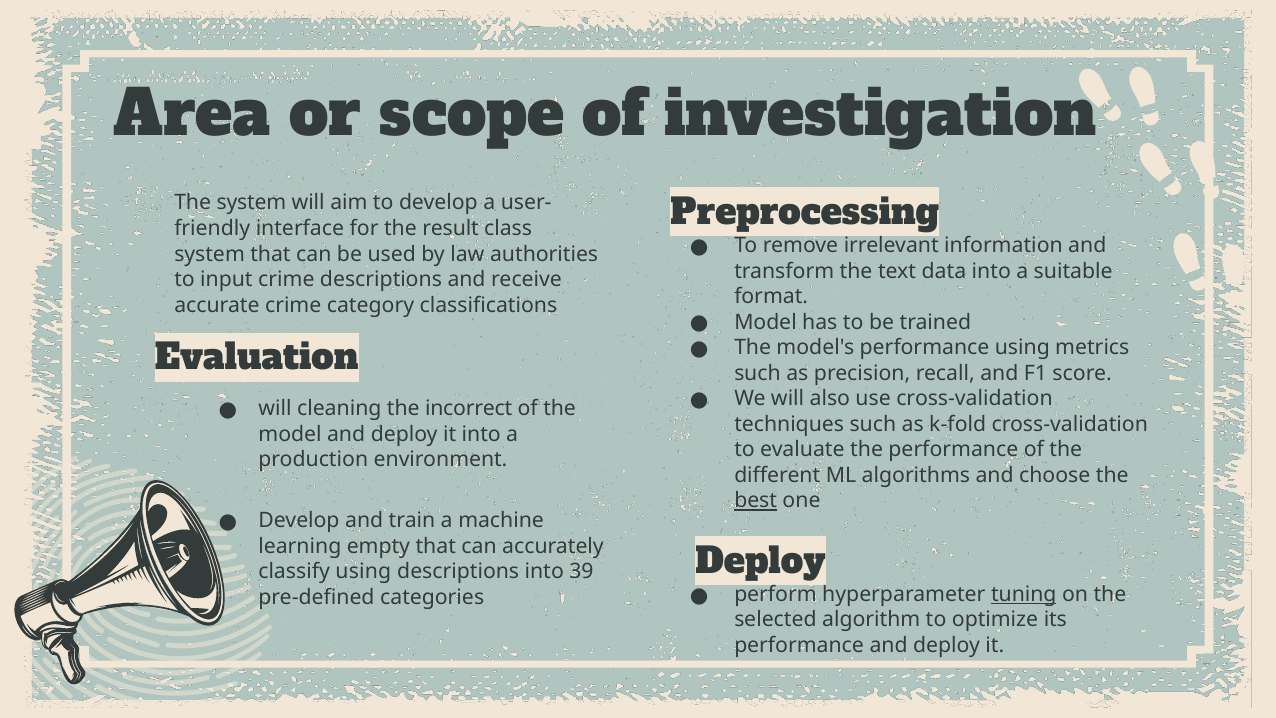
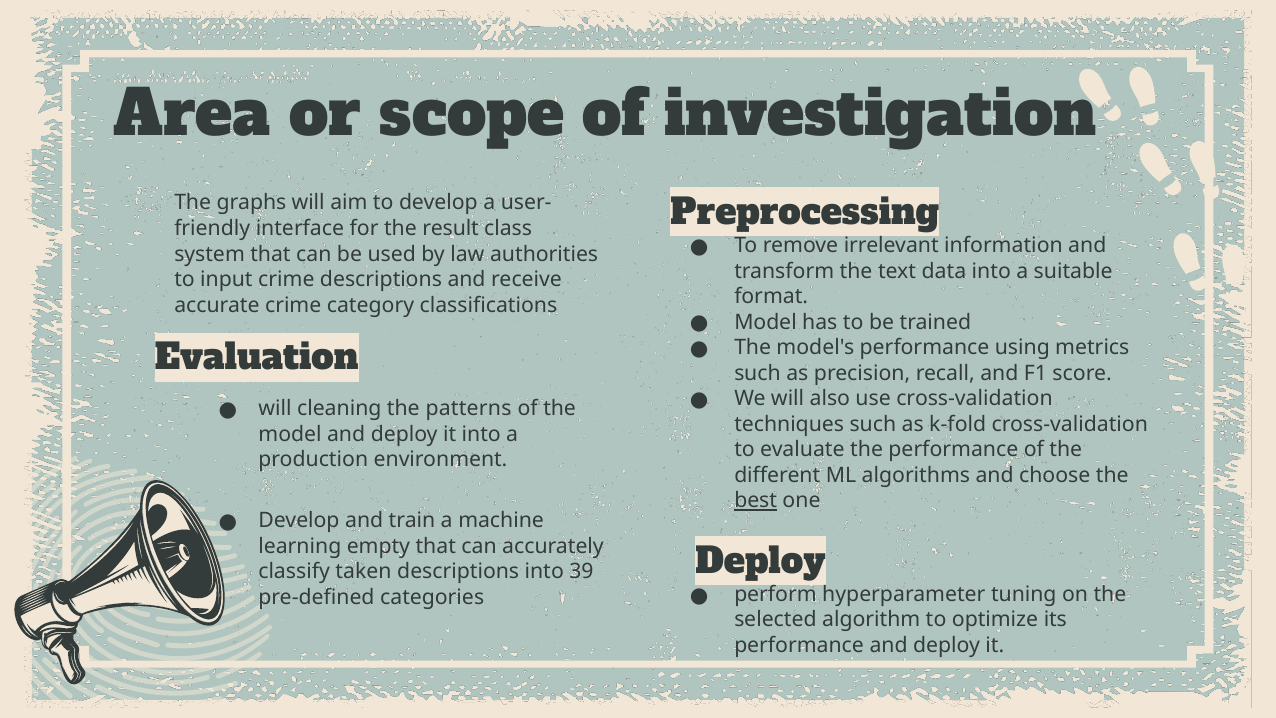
The system: system -> graphs (251, 203)
incorrect: incorrect -> patterns (468, 408)
classify using: using -> taken (363, 572)
tuning underline: present -> none (1024, 594)
